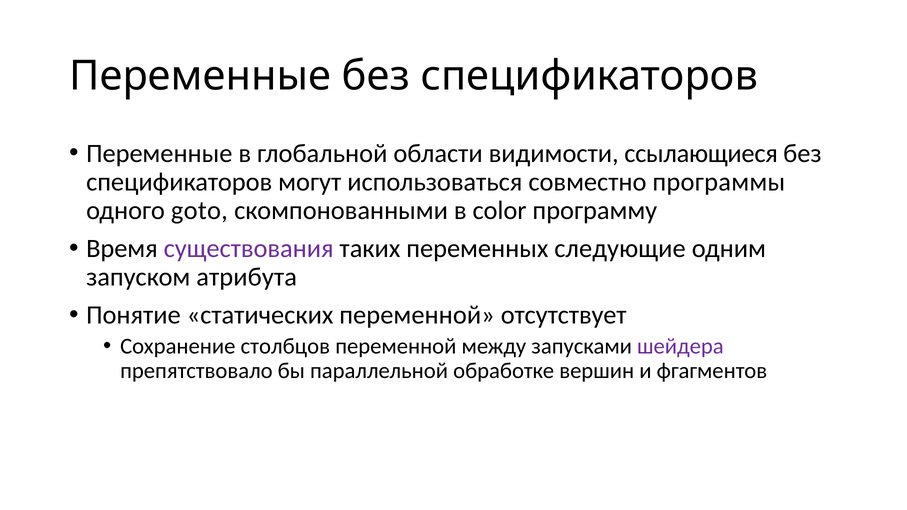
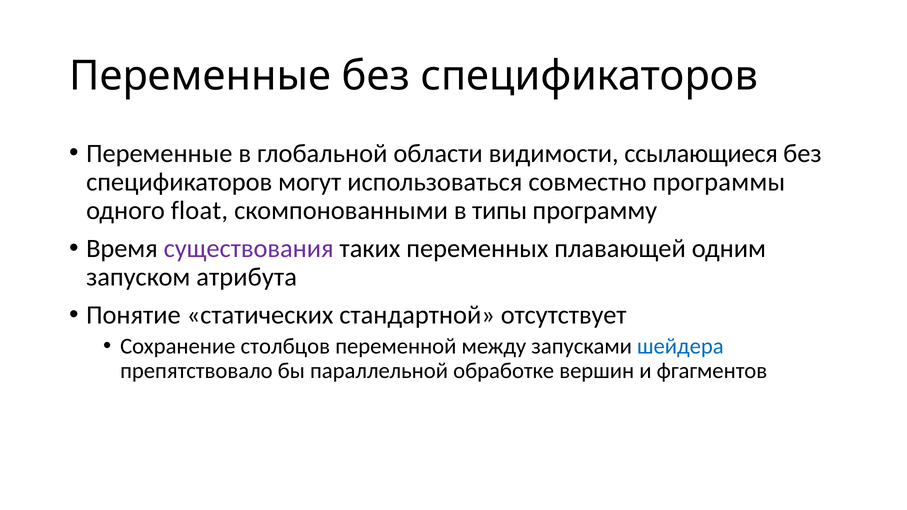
goto: goto -> float (199, 210)
color: color -> типы (500, 210)
следующие: следующие -> плавающей (620, 249)
статических переменной: переменной -> стандартной (417, 315)
шейдера colour: purple -> blue (680, 346)
